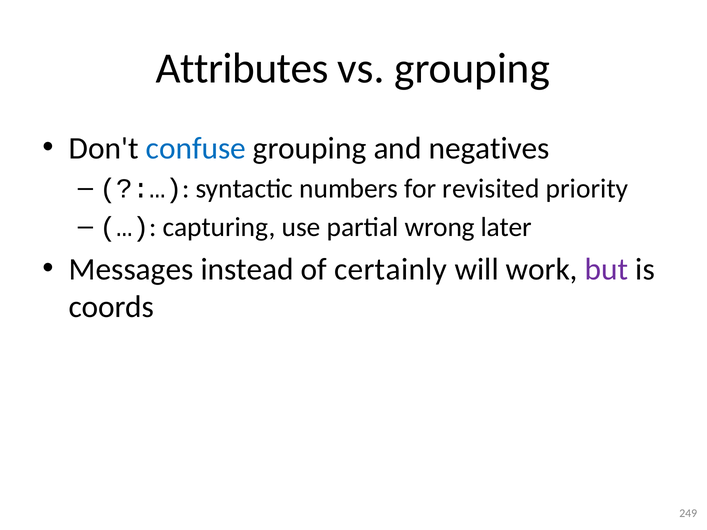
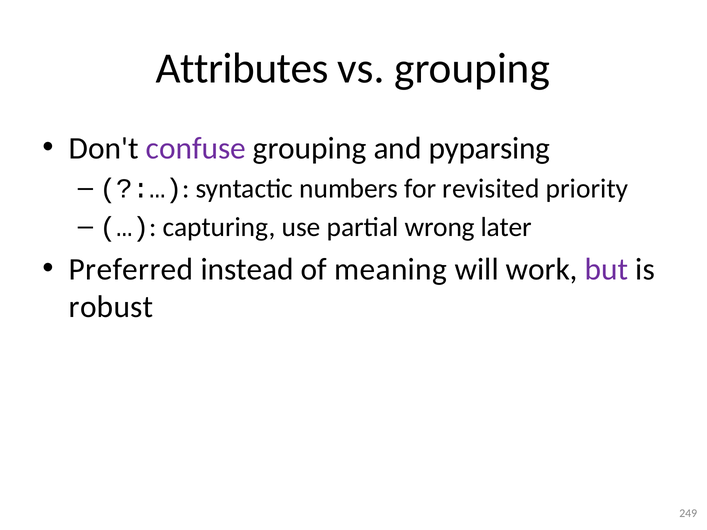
confuse colour: blue -> purple (196, 148)
negatives: negatives -> pyparsing (489, 148)
Messages: Messages -> Preferred (131, 269)
certainly: certainly -> meaning (391, 269)
coords: coords -> robust (111, 307)
